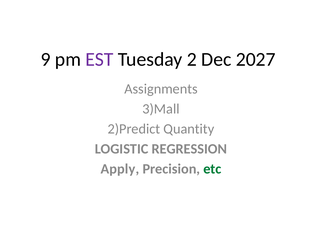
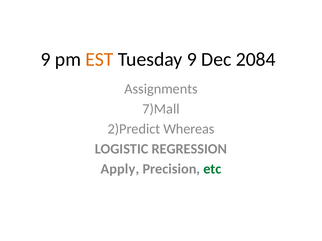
EST colour: purple -> orange (99, 59)
Tuesday 2: 2 -> 9 (192, 59)
2027: 2027 -> 2084 (256, 59)
3)Mall: 3)Mall -> 7)Mall (161, 109)
Quantity: Quantity -> Whereas (189, 129)
